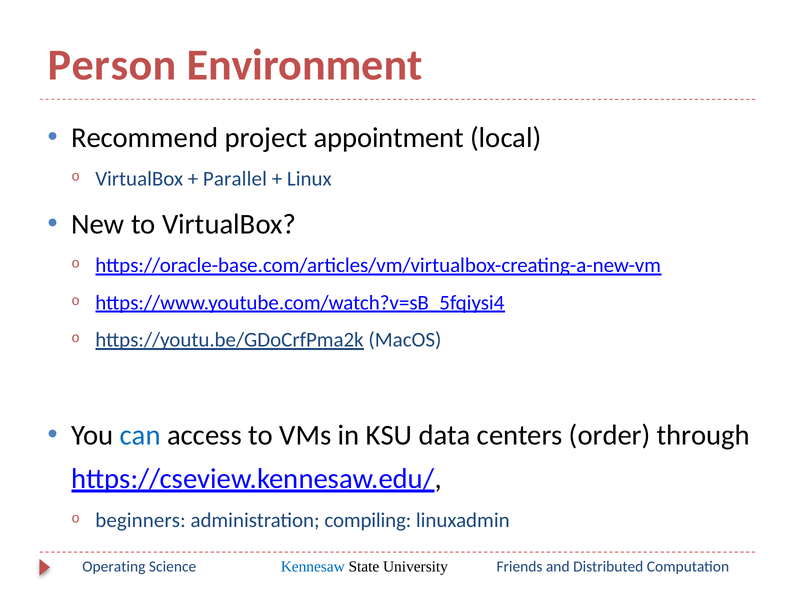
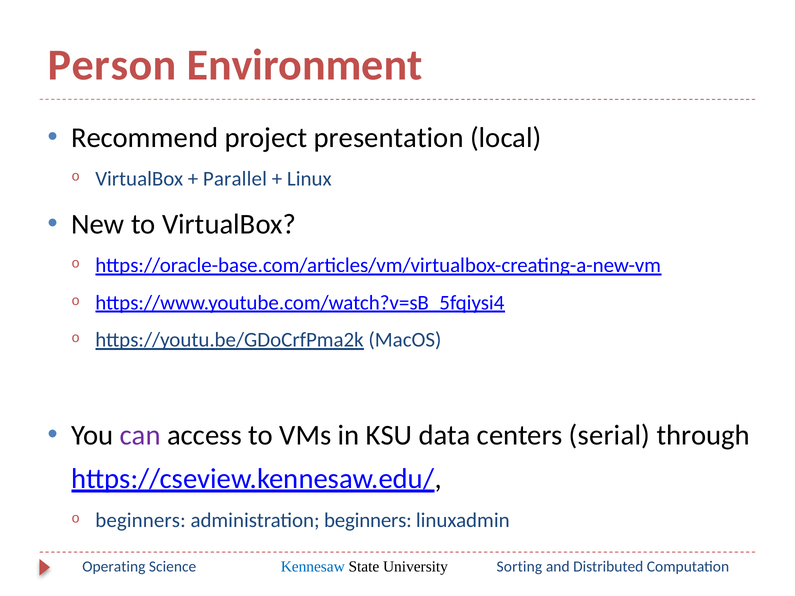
appointment: appointment -> presentation (389, 138)
can colour: blue -> purple (140, 436)
order: order -> serial (610, 436)
administration compiling: compiling -> beginners (368, 521)
Friends: Friends -> Sorting (519, 567)
